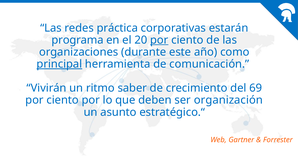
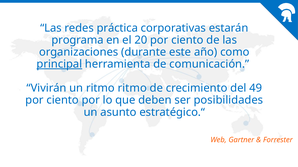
por underline: present -> none (159, 40)
ritmo saber: saber -> ritmo (132, 88)
69: 69 -> 49 (256, 88)
organización: organización -> posibilidades (228, 100)
